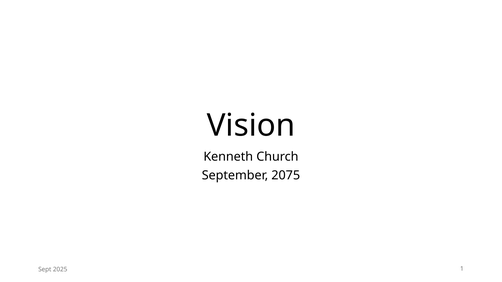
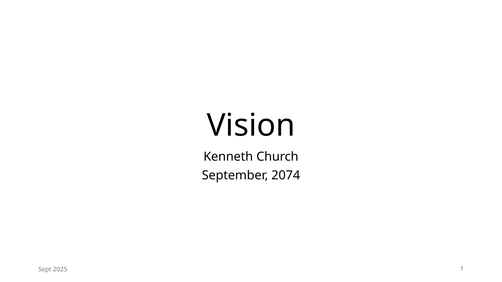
2075: 2075 -> 2074 (286, 176)
